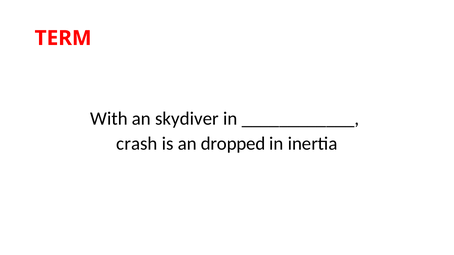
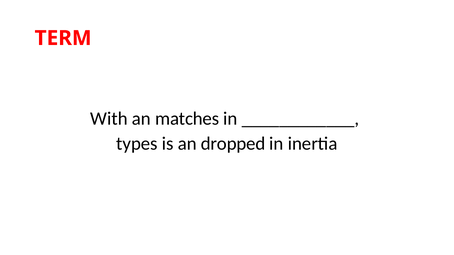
skydiver: skydiver -> matches (187, 119)
crash: crash -> types (137, 144)
